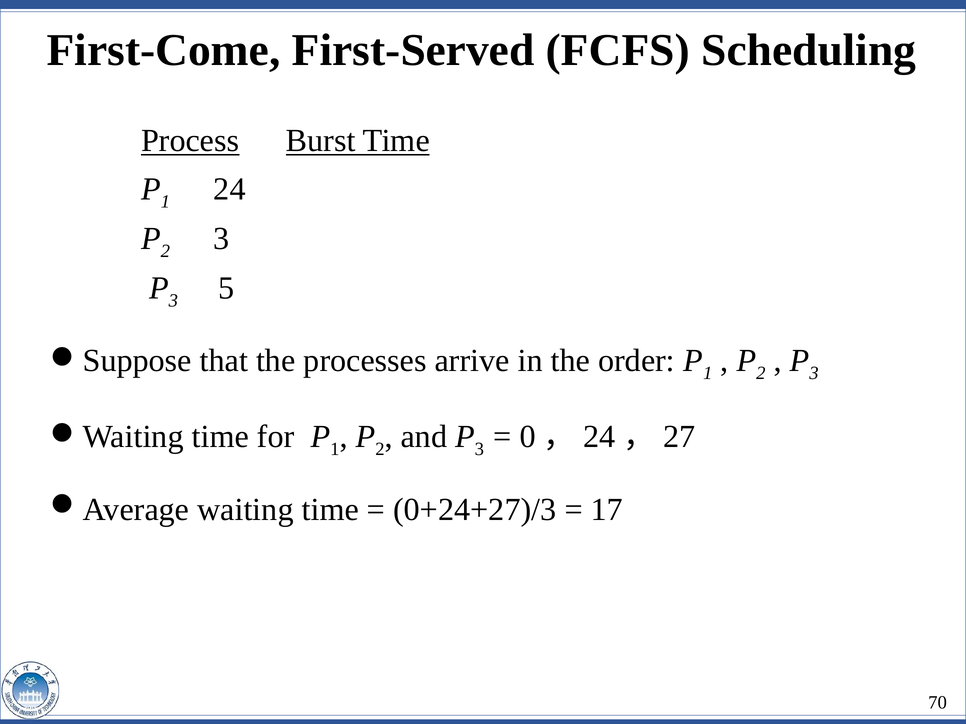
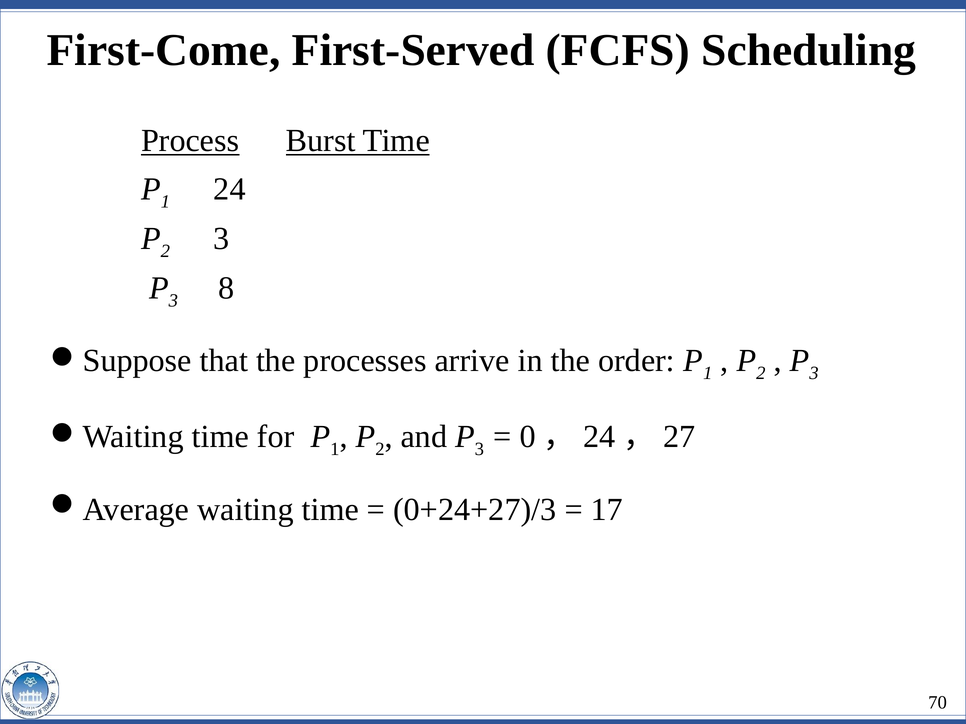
5: 5 -> 8 (226, 288)
